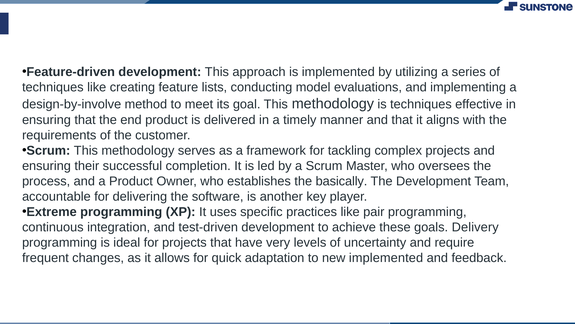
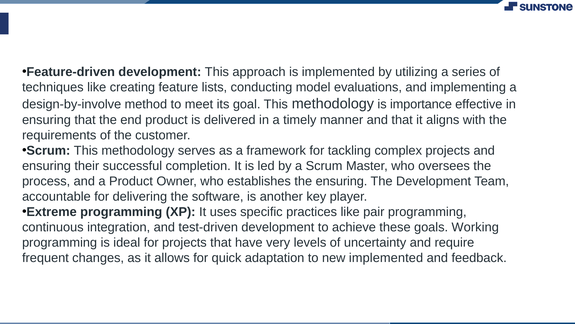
is techniques: techniques -> importance (421, 104)
the basically: basically -> ensuring (341, 181)
Delivery: Delivery -> Working (475, 227)
